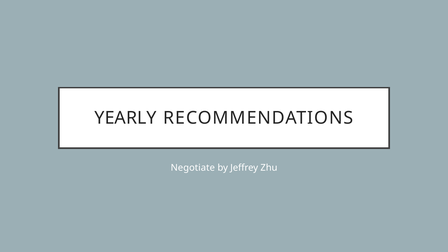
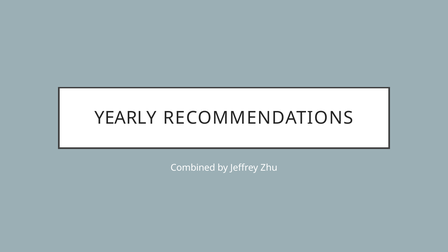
Negotiate: Negotiate -> Combined (193, 168)
